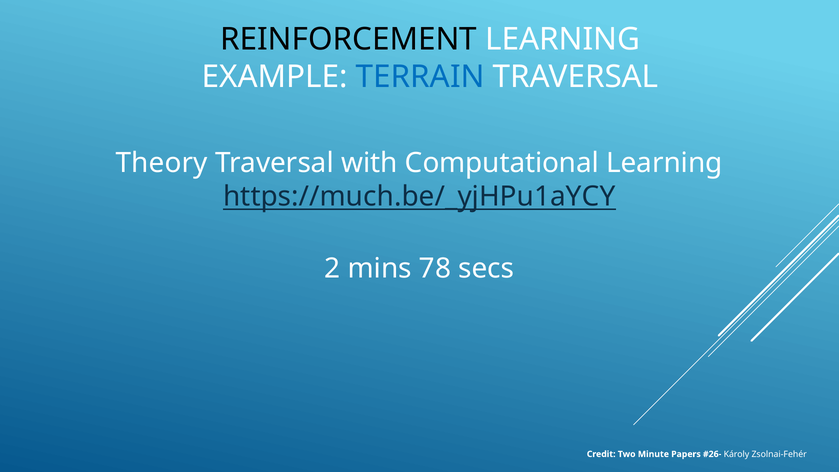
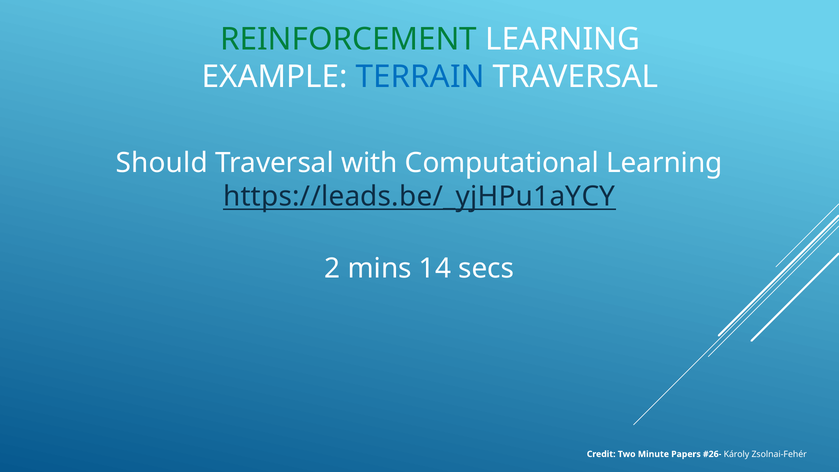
REINFORCEMENT colour: black -> green (349, 39)
Theory: Theory -> Should (162, 163)
https://much.be/_yjHPu1aYCY: https://much.be/_yjHPu1aYCY -> https://leads.be/_yjHPu1aYCY (419, 197)
78: 78 -> 14 (435, 268)
